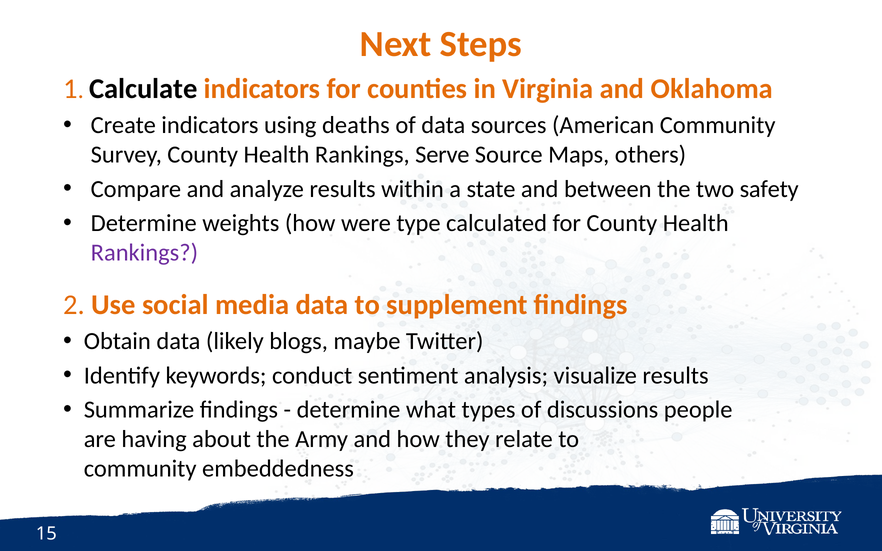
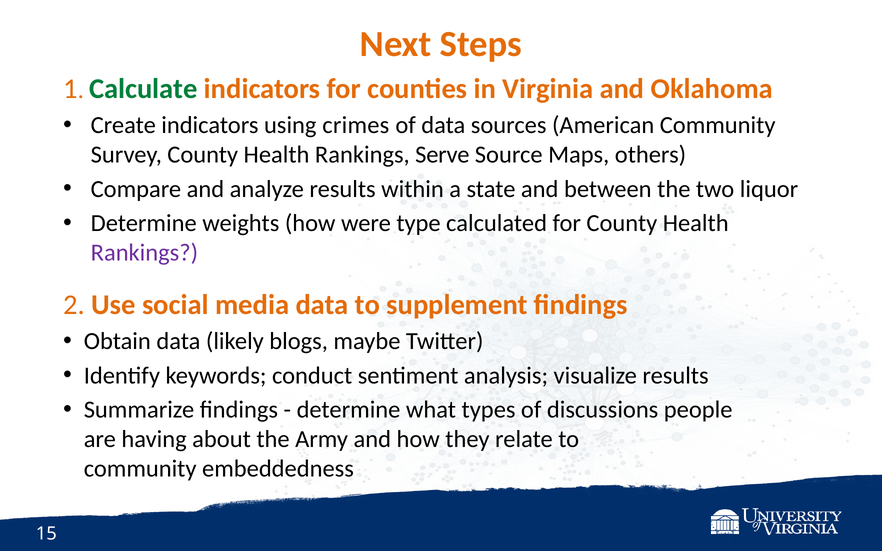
Calculate colour: black -> green (143, 89)
deaths: deaths -> crimes (356, 125)
safety: safety -> liquor (769, 189)
